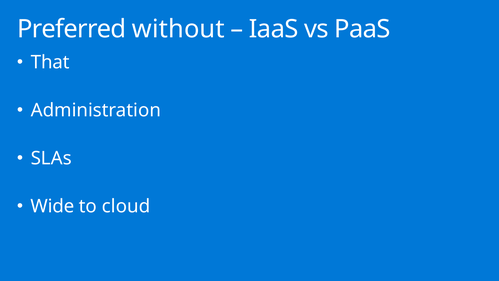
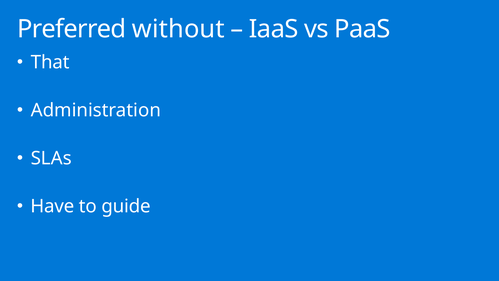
Wide: Wide -> Have (52, 206)
cloud: cloud -> guide (126, 206)
